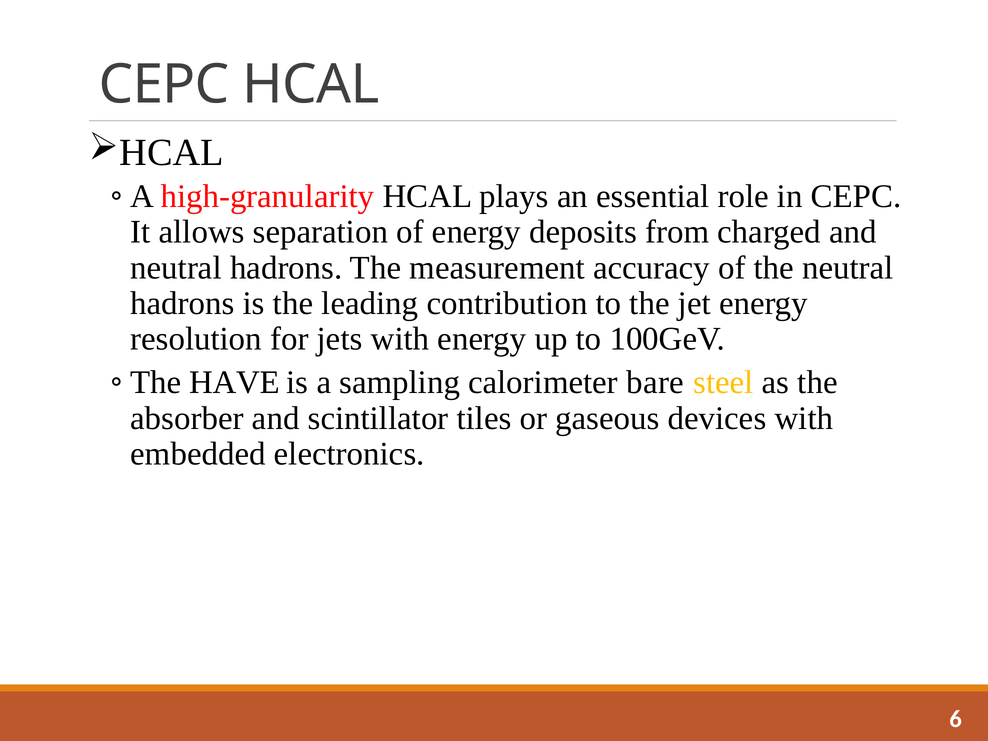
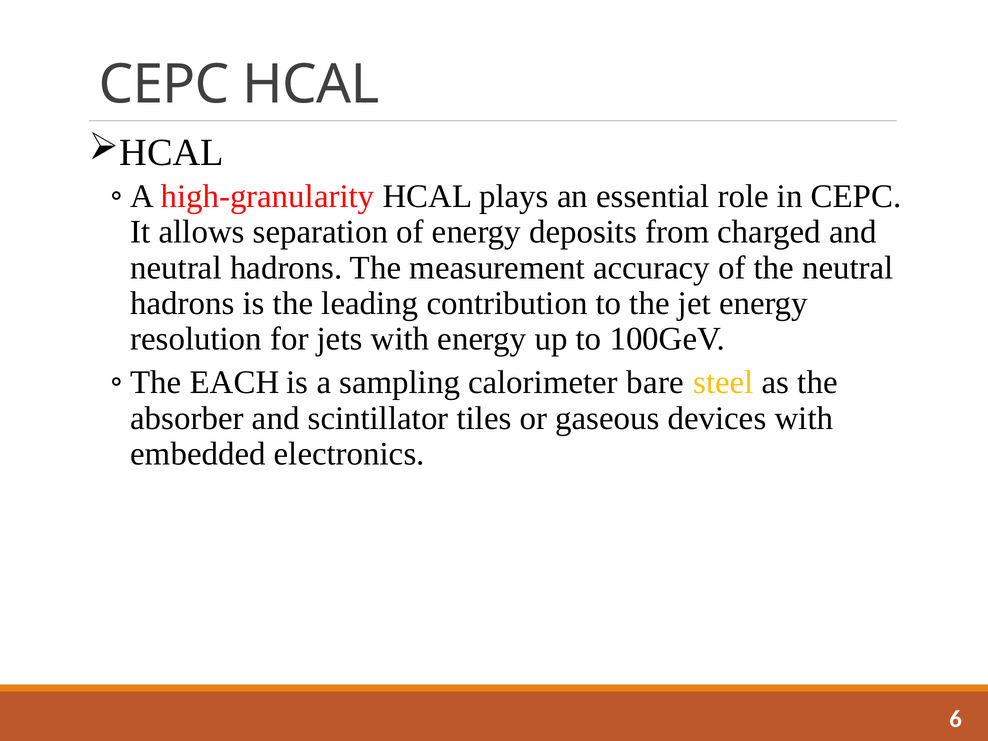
HAVE: HAVE -> EACH (235, 383)
